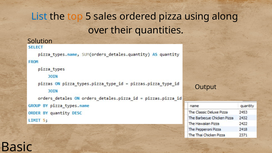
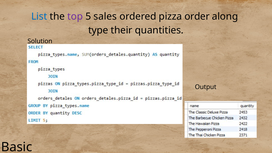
top colour: orange -> purple (75, 17)
using: using -> order (197, 17)
over: over -> type (98, 30)
